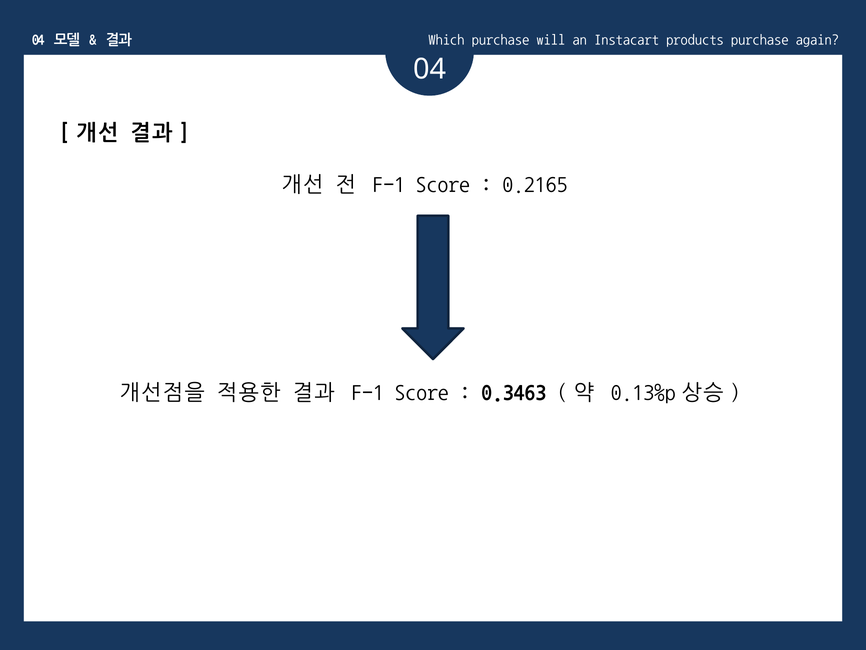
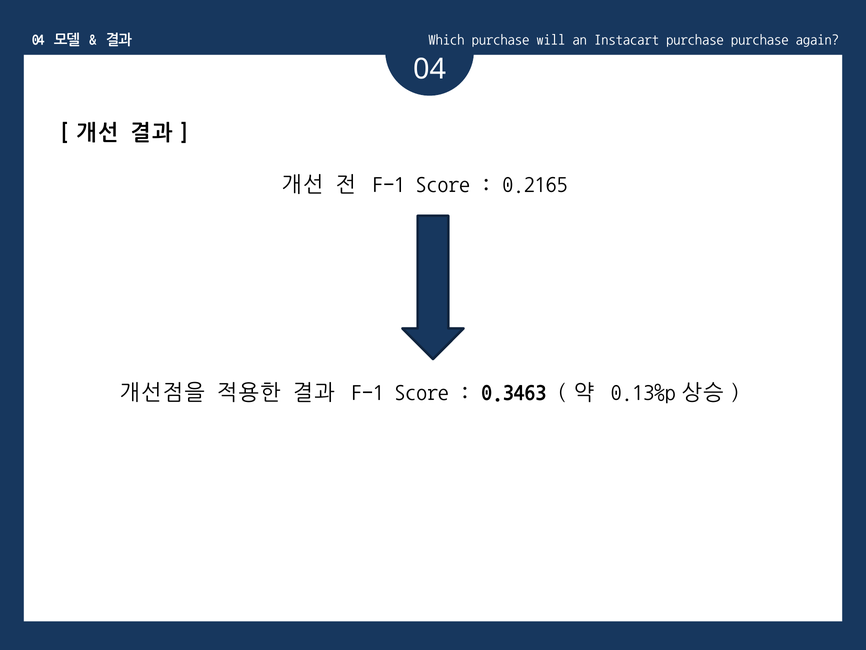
Instacart products: products -> purchase (695, 40)
